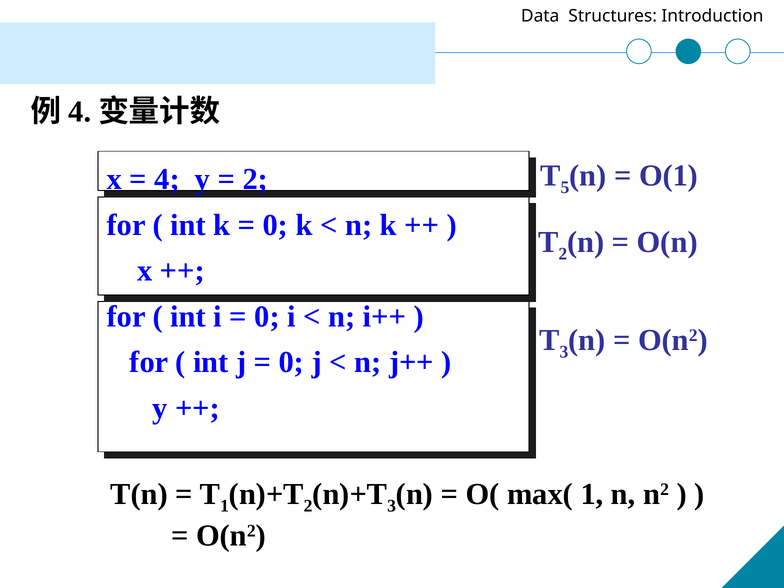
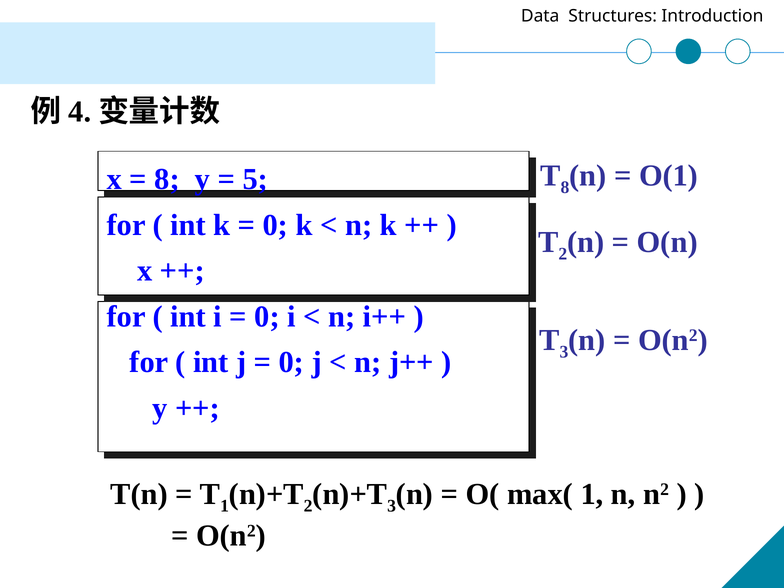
5: 5 -> 8 (565, 187)
4: 4 -> 8 (167, 179)
2: 2 -> 5 (255, 179)
